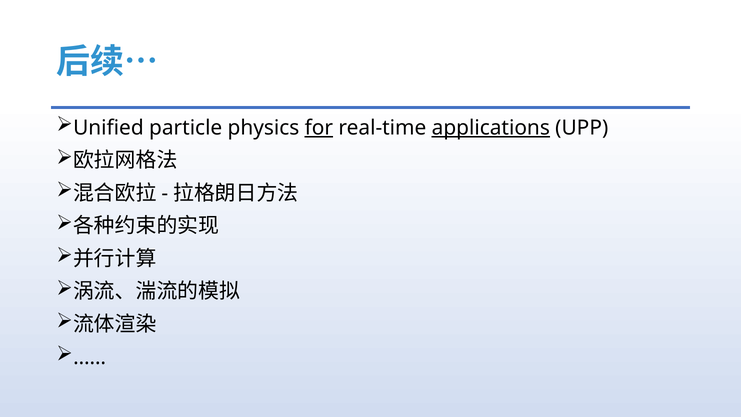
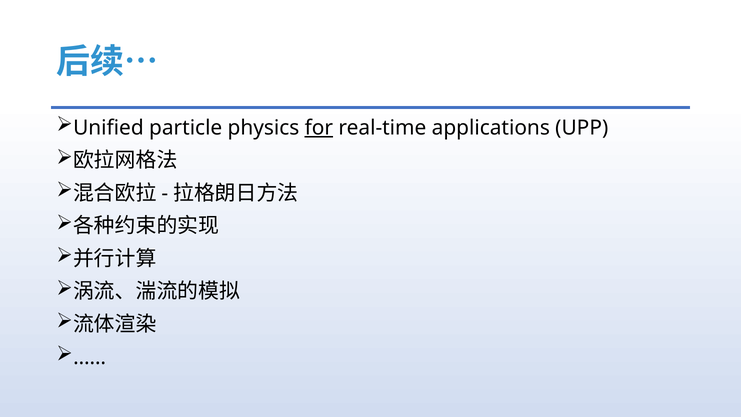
applications underline: present -> none (491, 128)
